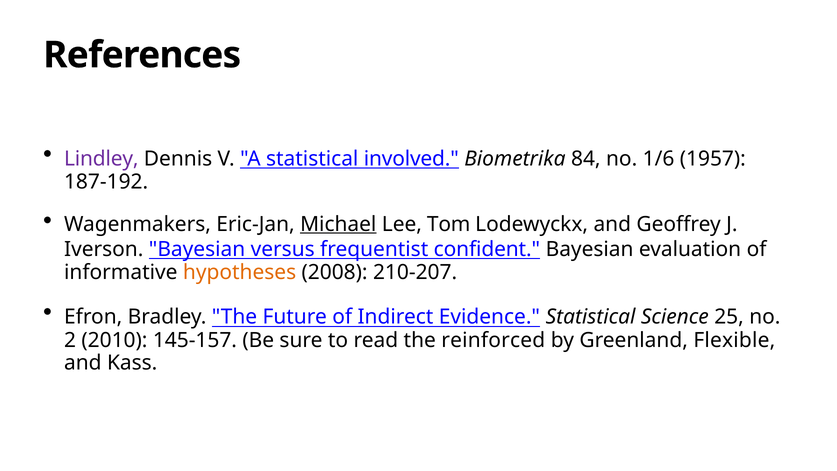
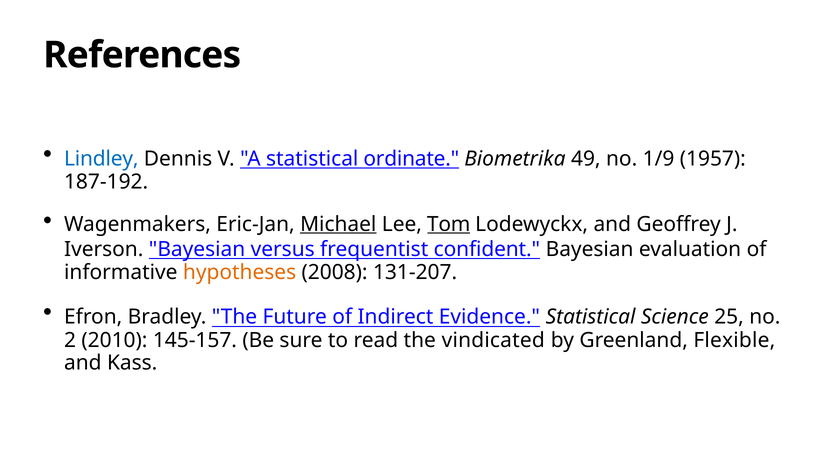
Lindley colour: purple -> blue (101, 159)
involved: involved -> ordinate (411, 159)
84: 84 -> 49 (586, 159)
1/6: 1/6 -> 1/9 (659, 159)
Tom underline: none -> present (449, 224)
210-207: 210-207 -> 131-207 (415, 272)
reinforced: reinforced -> vindicated (493, 340)
